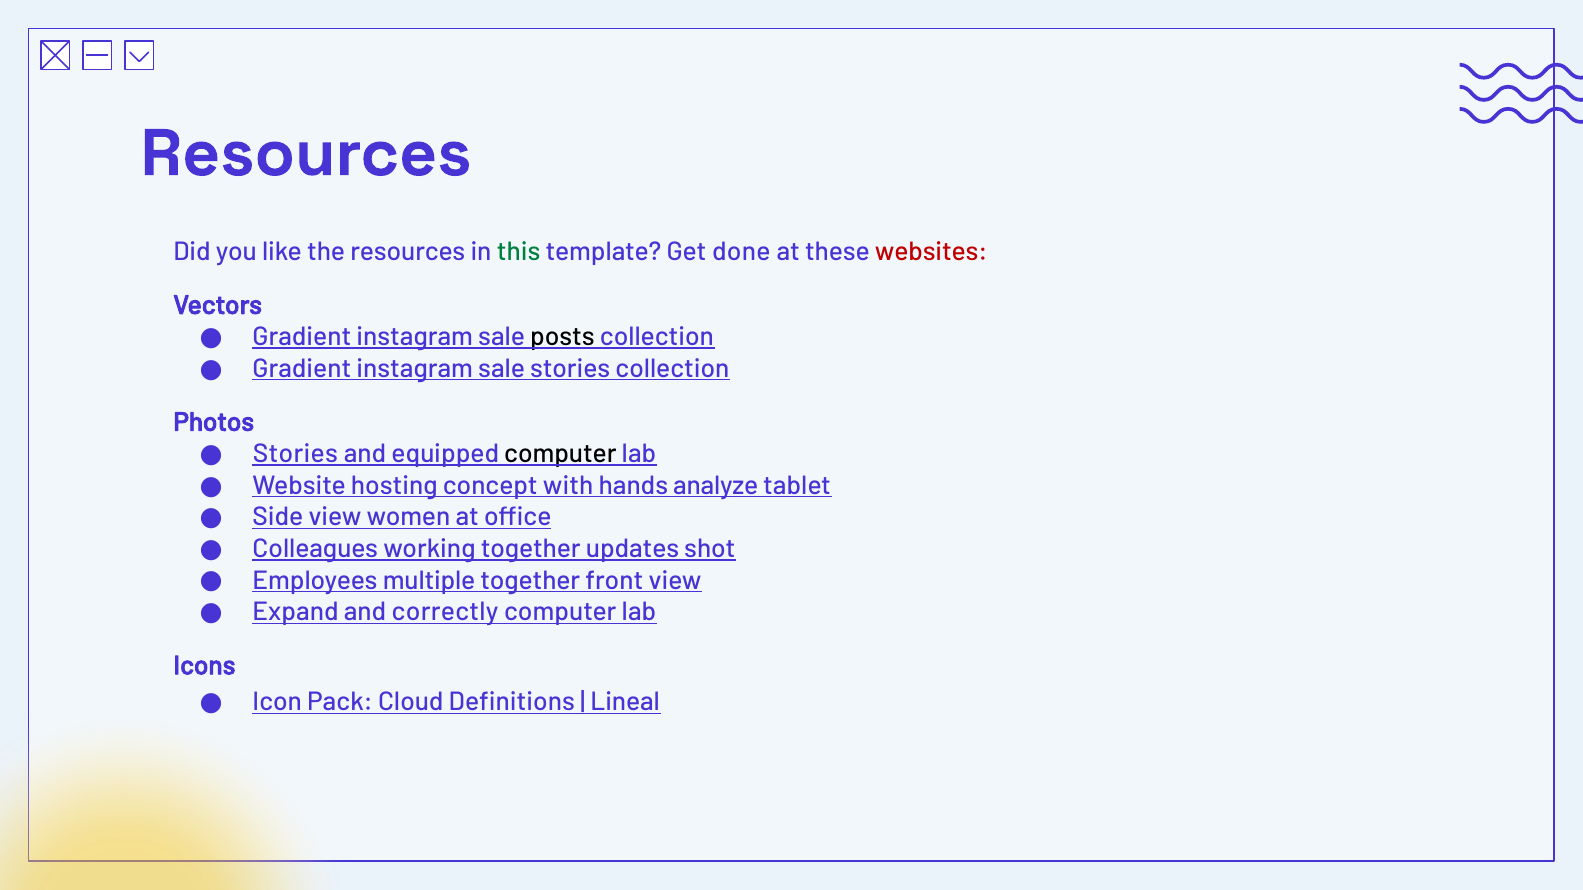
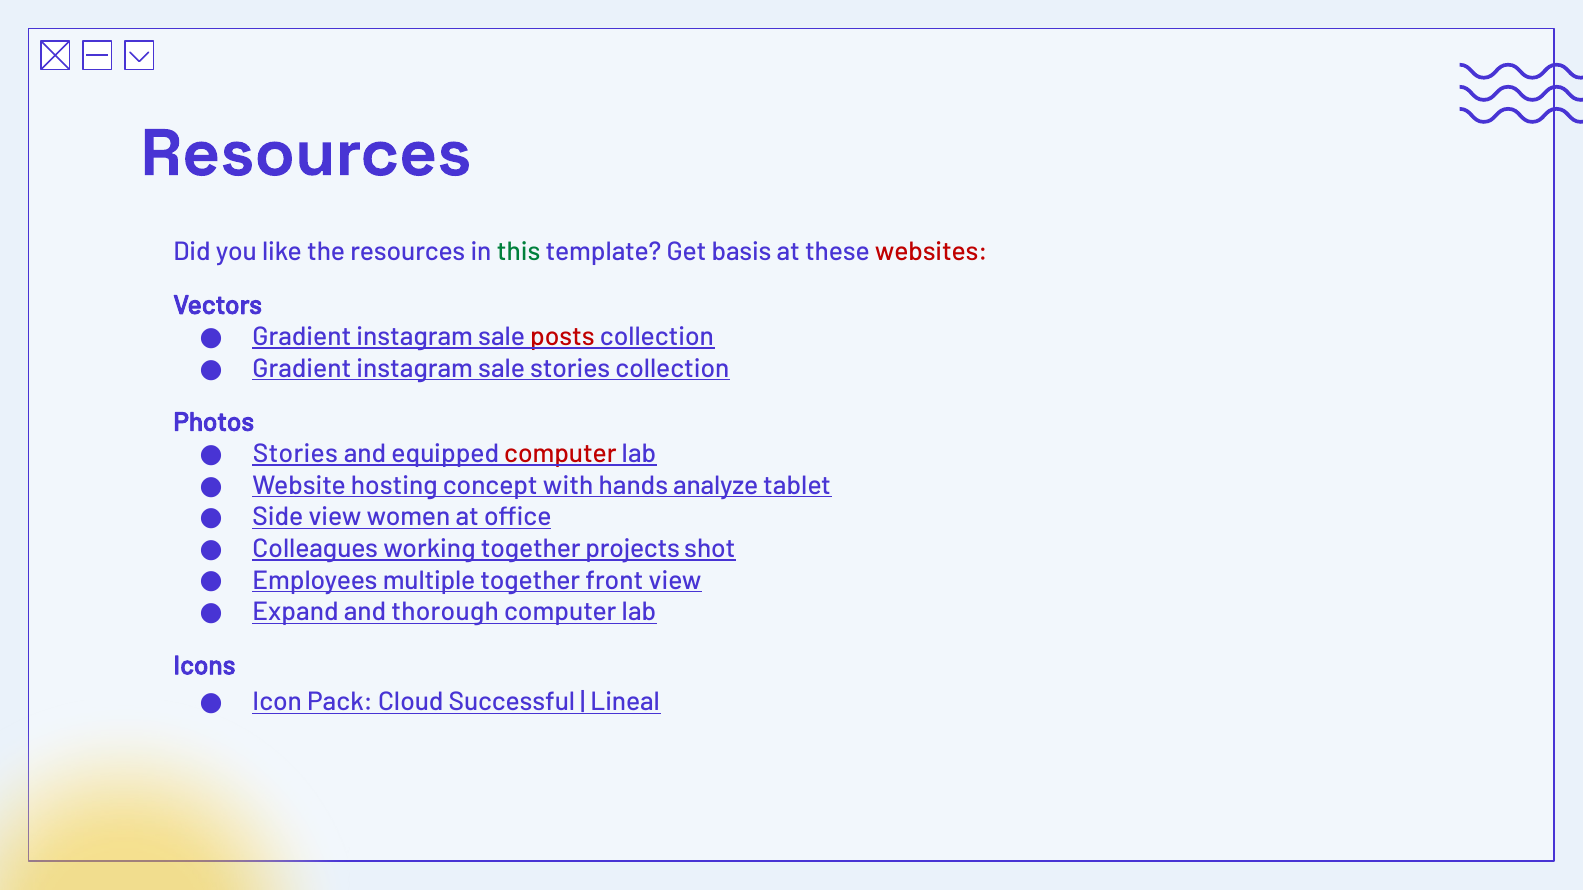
done: done -> basis (742, 252)
posts colour: black -> red (562, 337)
computer colour: black -> red (560, 454)
updates: updates -> projects (633, 549)
correctly: correctly -> thorough (445, 612)
Definitions: Definitions -> Successful (512, 702)
